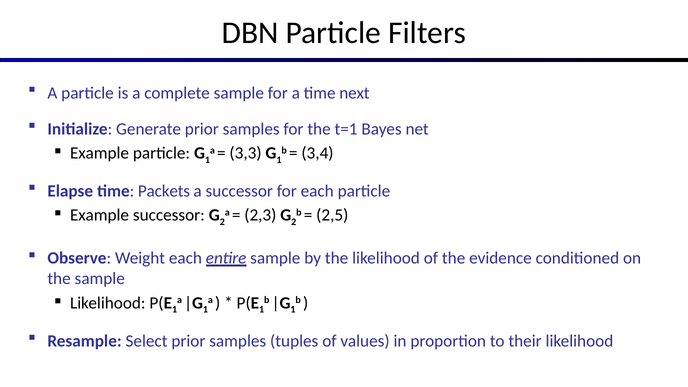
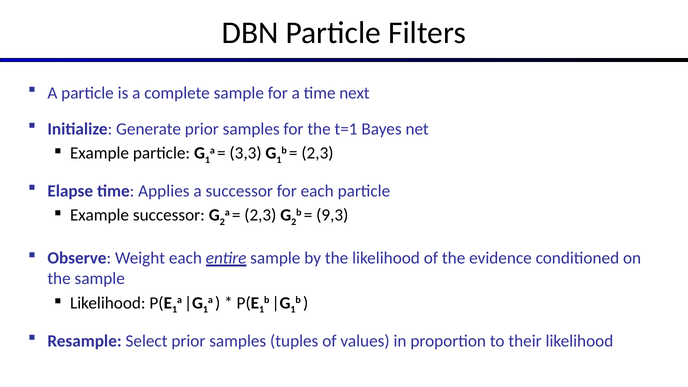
3,4: 3,4 -> 2,3 (317, 153)
Packets: Packets -> Applies (164, 191)
2,5: 2,5 -> 9,3 (332, 215)
